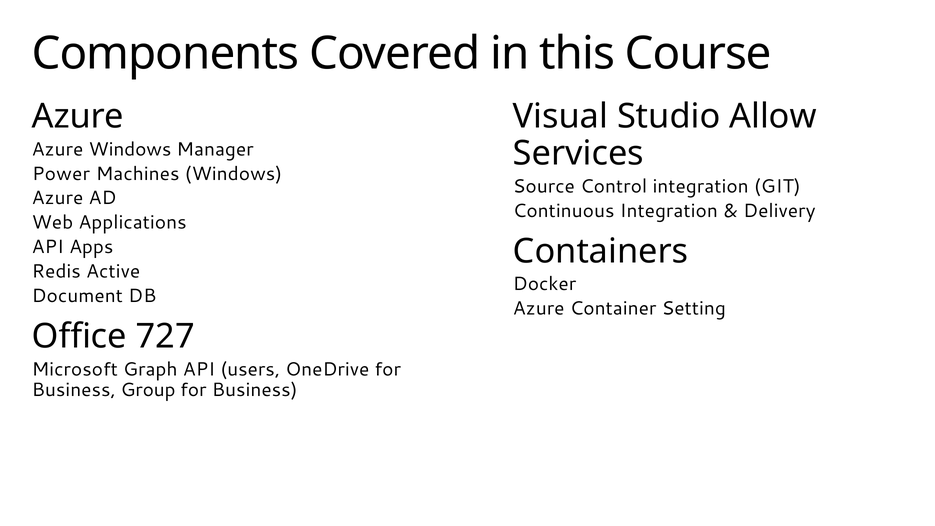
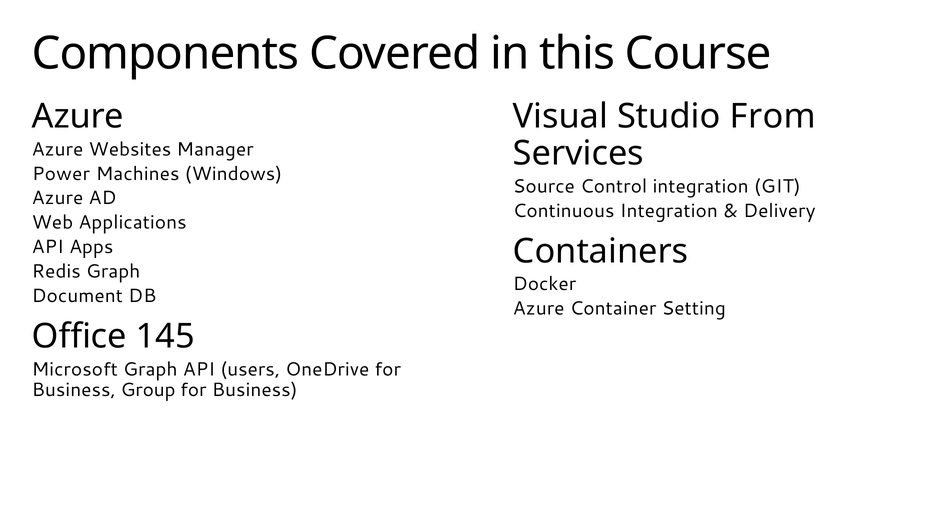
Allow: Allow -> From (773, 116)
Azure Windows: Windows -> Websites (130, 149)
Redis Active: Active -> Graph (113, 271)
727: 727 -> 145 (165, 336)
